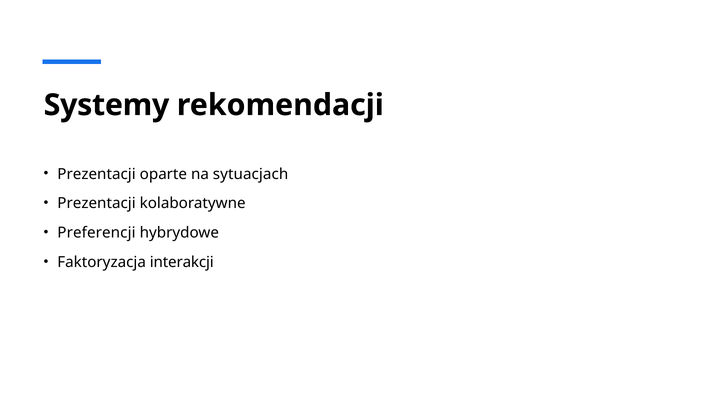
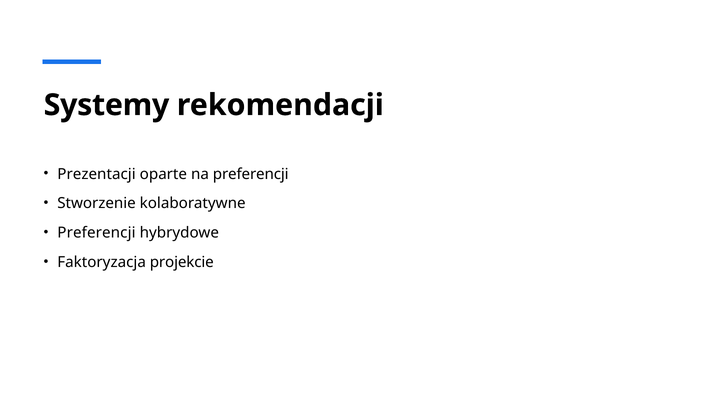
na sytuacjach: sytuacjach -> preferencji (251, 174)
Prezentacji: Prezentacji -> Stworzenie (97, 203)
interakcji: interakcji -> projekcie (182, 262)
